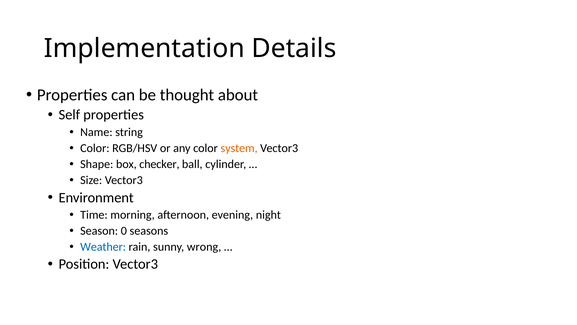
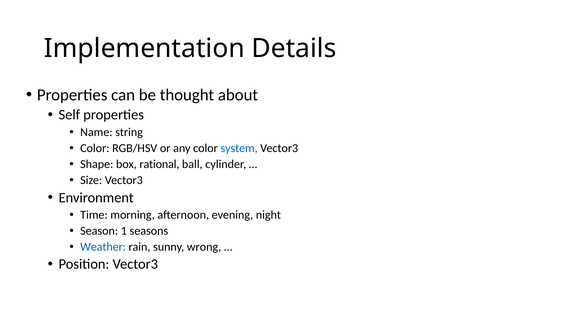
system colour: orange -> blue (239, 148)
checker: checker -> rational (159, 164)
0: 0 -> 1 (124, 231)
